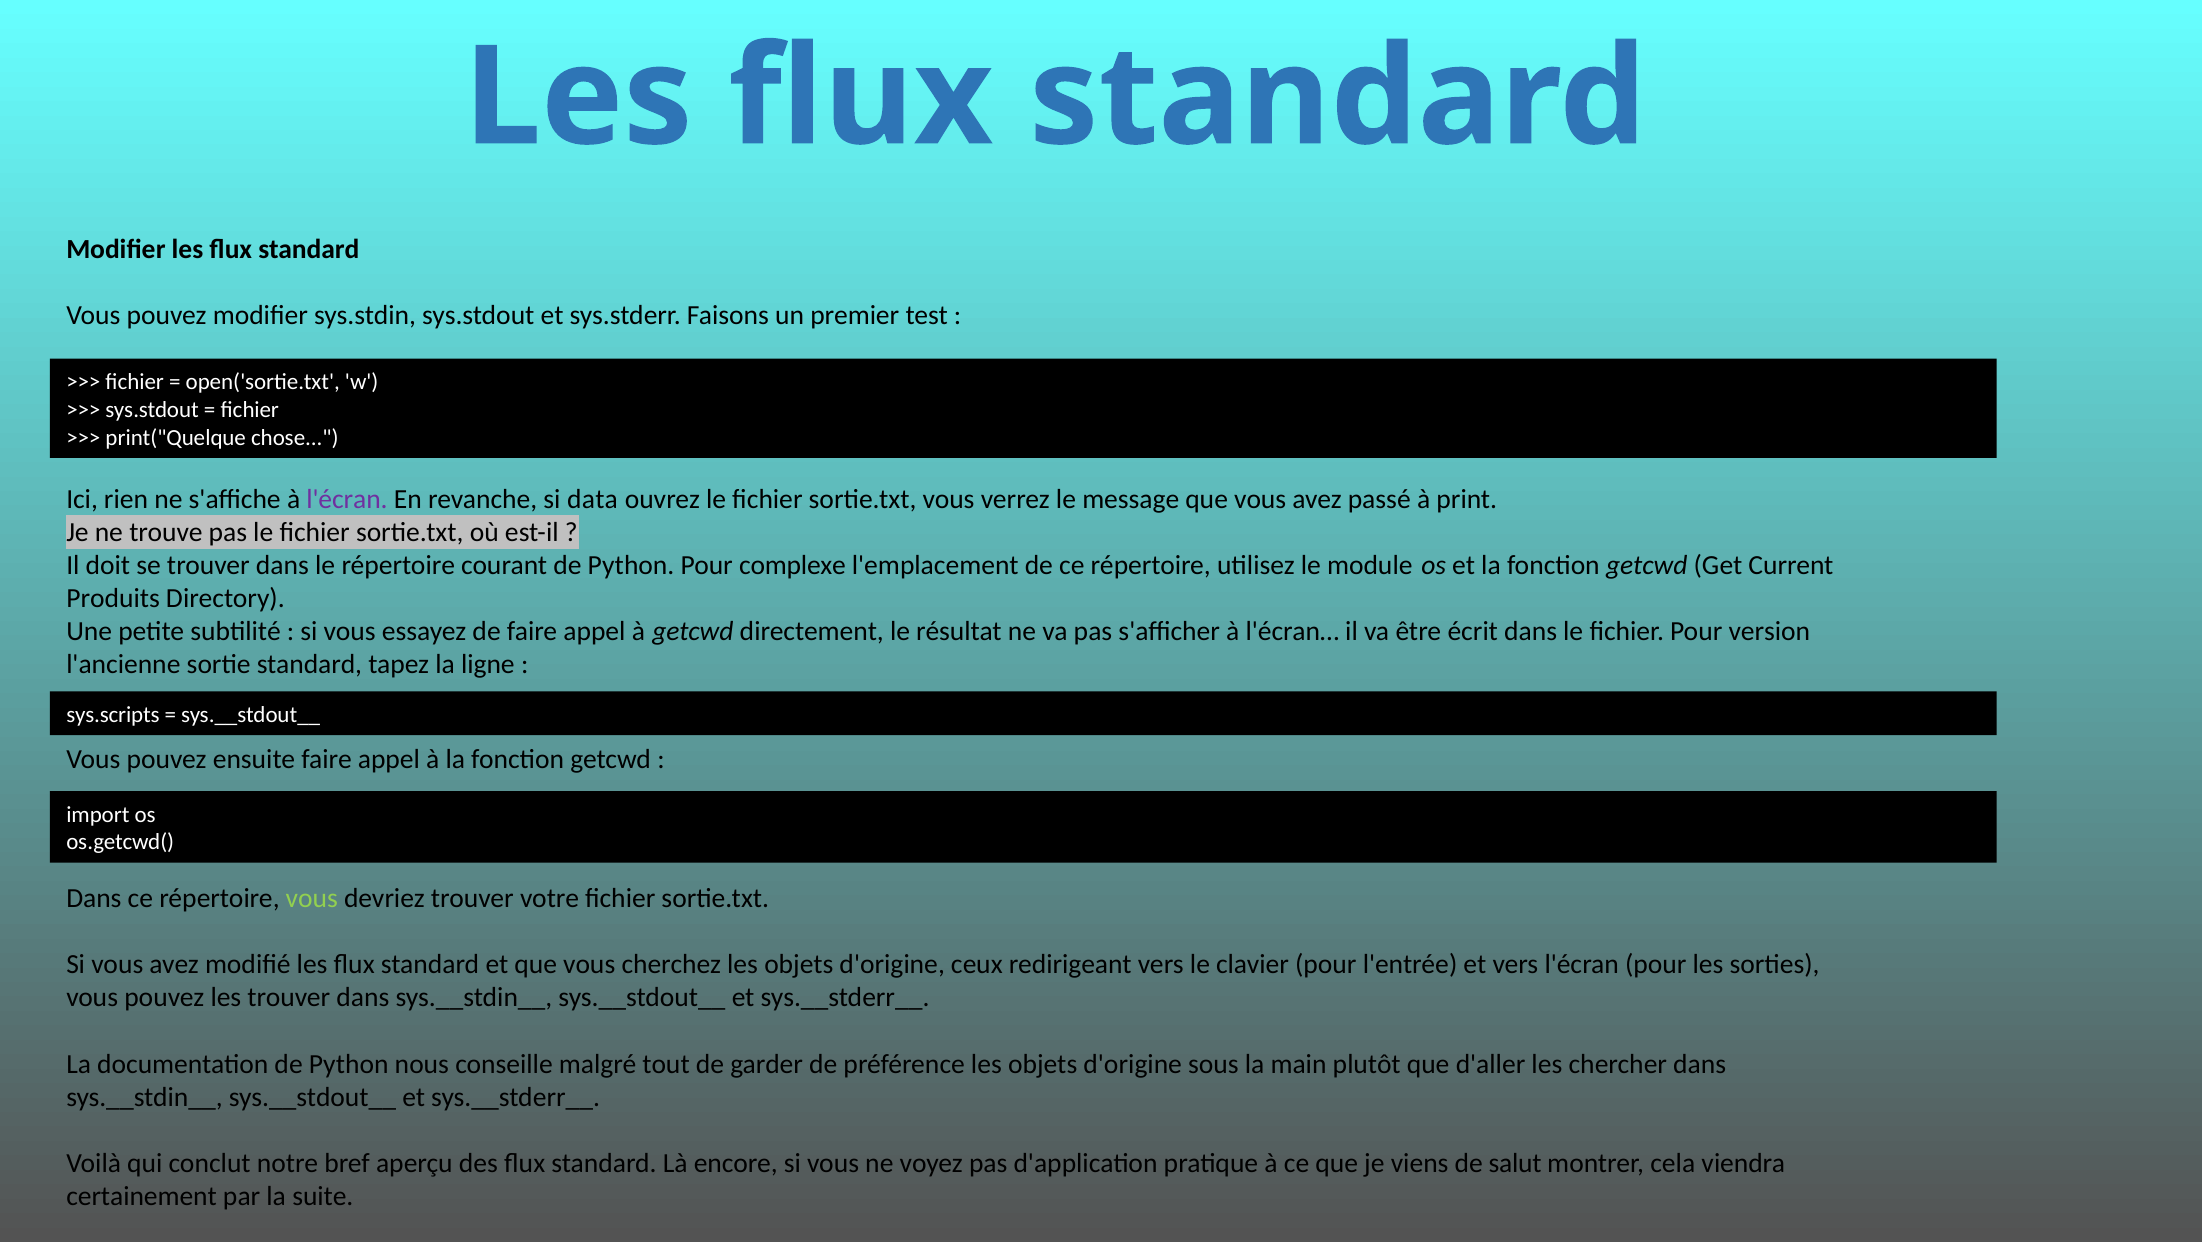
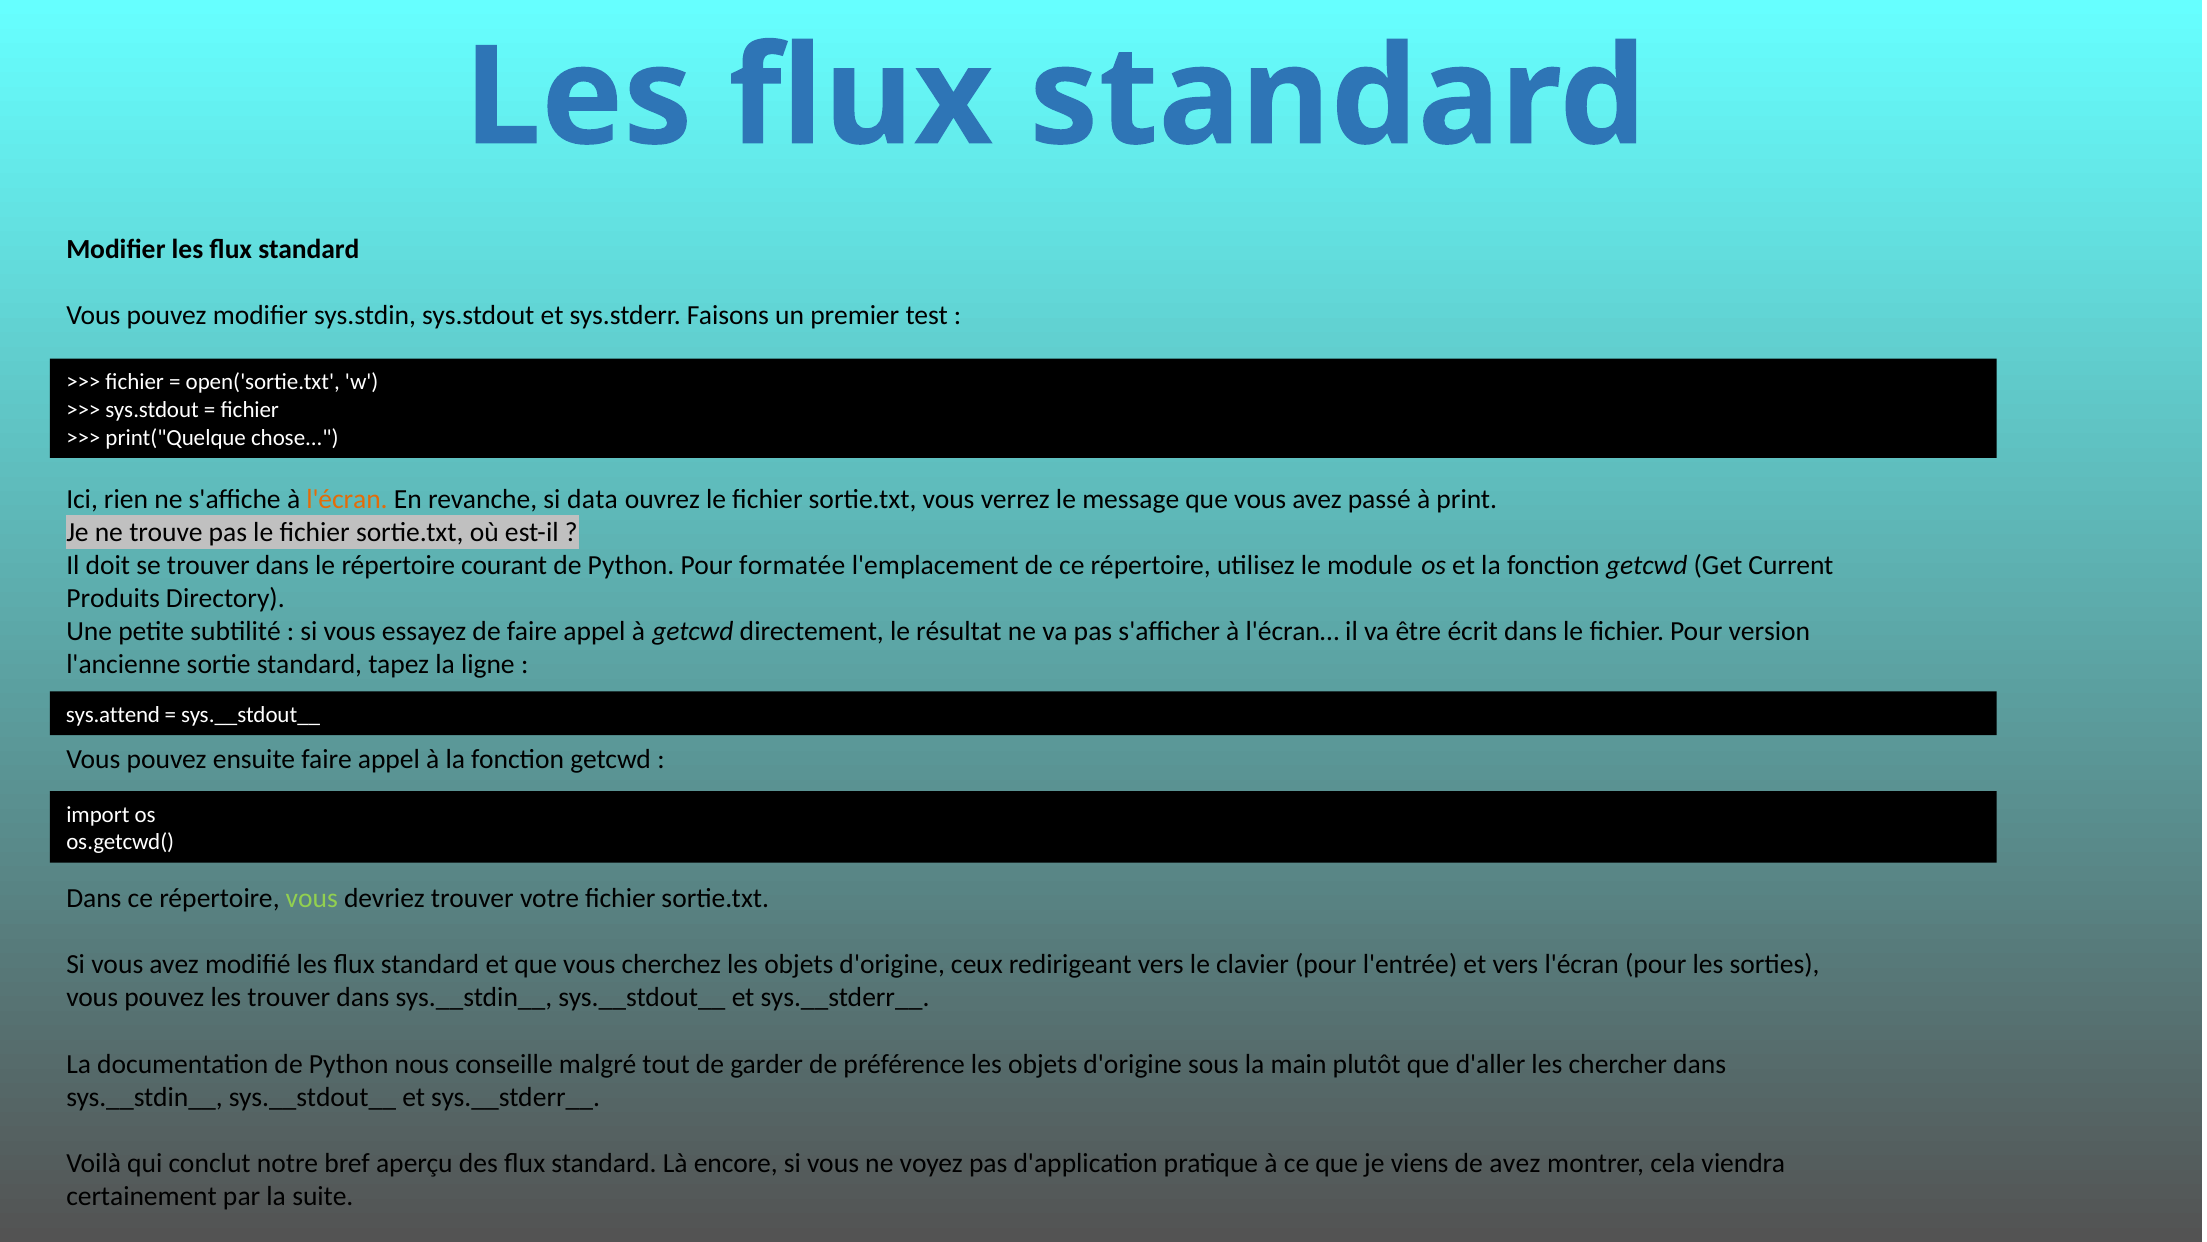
l'écran colour: purple -> orange (347, 499)
complexe: complexe -> formatée (792, 565)
sys.scripts: sys.scripts -> sys.attend (113, 715)
de salut: salut -> avez (1515, 1163)
